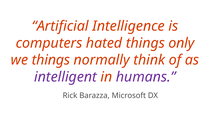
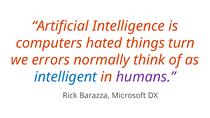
only: only -> turn (181, 43)
we things: things -> errors (51, 60)
intelligent colour: purple -> blue (65, 77)
